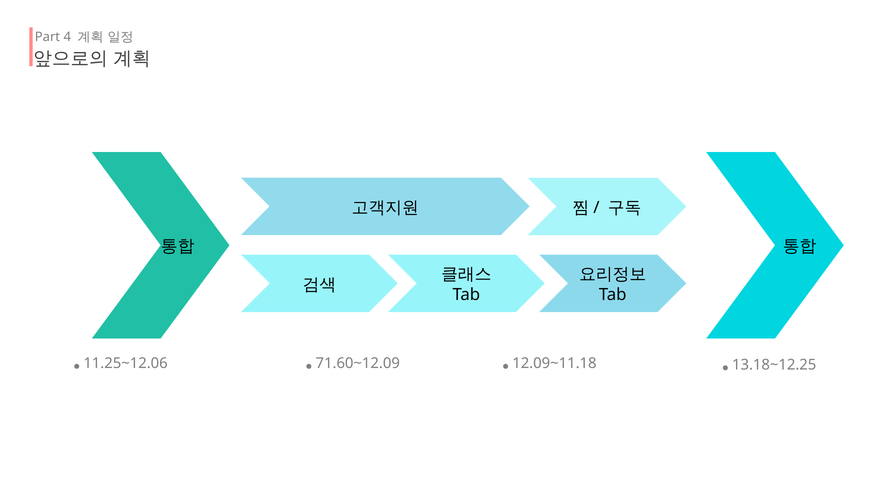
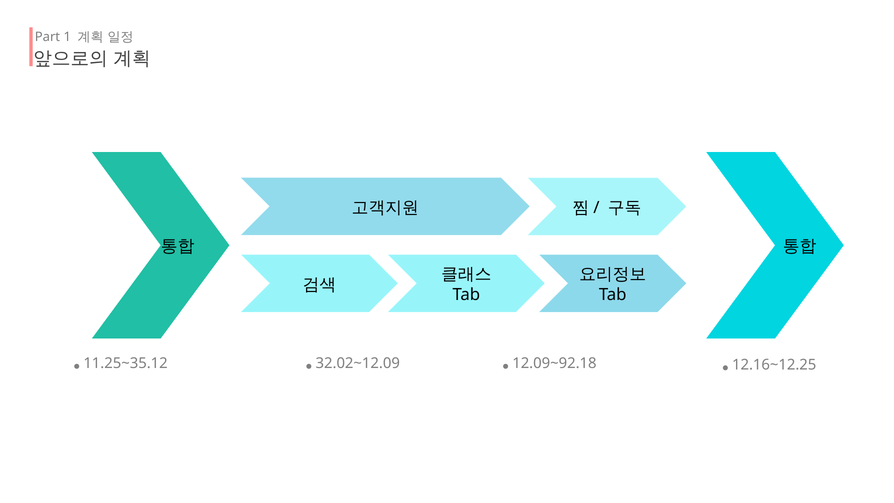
4: 4 -> 1 (67, 37)
12.09~11.18: 12.09~11.18 -> 12.09~92.18 (554, 363)
11.25~12.06: 11.25~12.06 -> 11.25~35.12 (126, 363)
71.60~12.09: 71.60~12.09 -> 32.02~12.09 (358, 363)
13.18~12.25: 13.18~12.25 -> 12.16~12.25 (774, 365)
